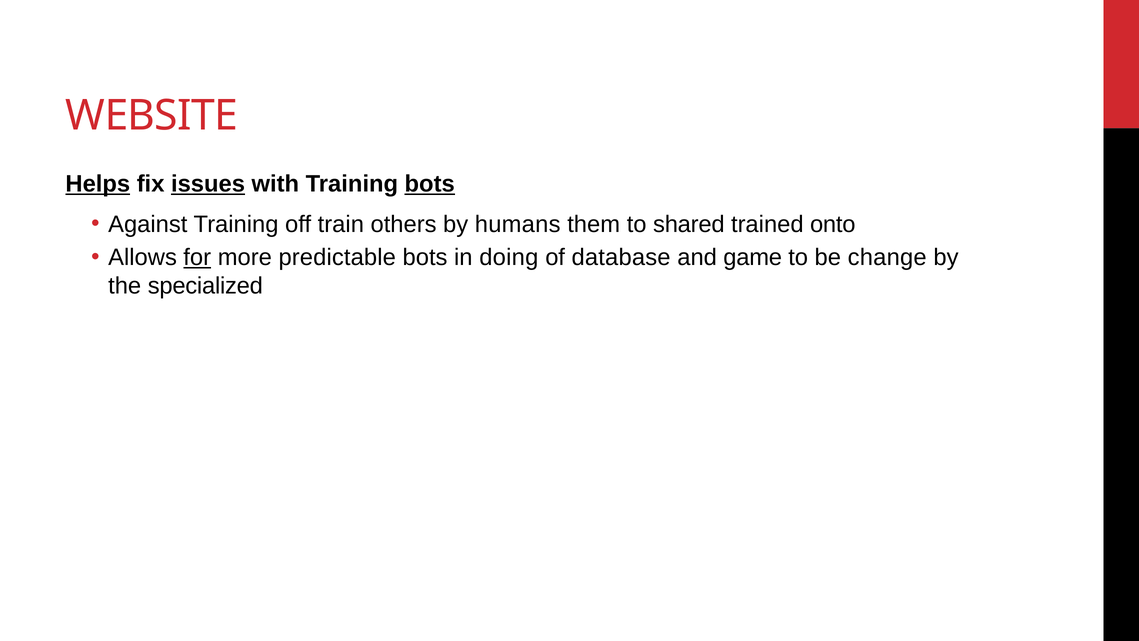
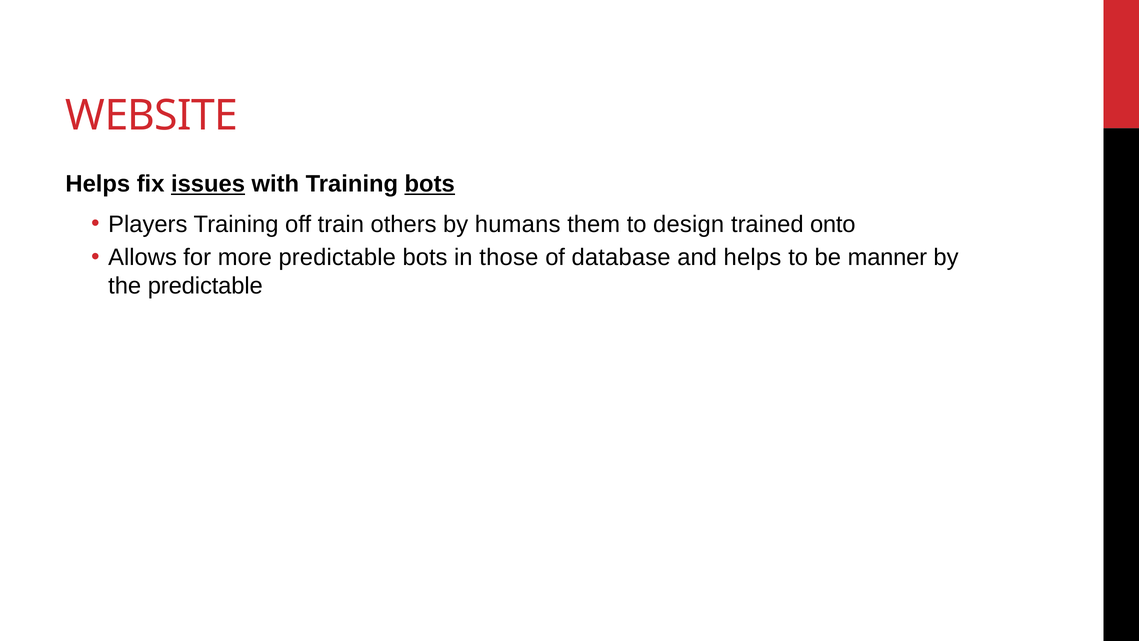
Helps underline: present -> none (98, 184)
Against: Against -> Players (148, 224)
shared: shared -> design (689, 224)
for underline: present -> none (197, 258)
doing: doing -> those (509, 258)
and game: game -> helps (752, 258)
change: change -> manner (887, 258)
the specialized: specialized -> predictable (205, 286)
